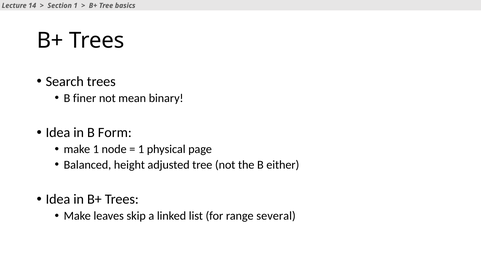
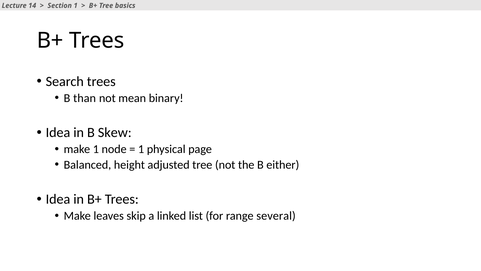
finer: finer -> than (85, 98)
Form: Form -> Skew (115, 132)
